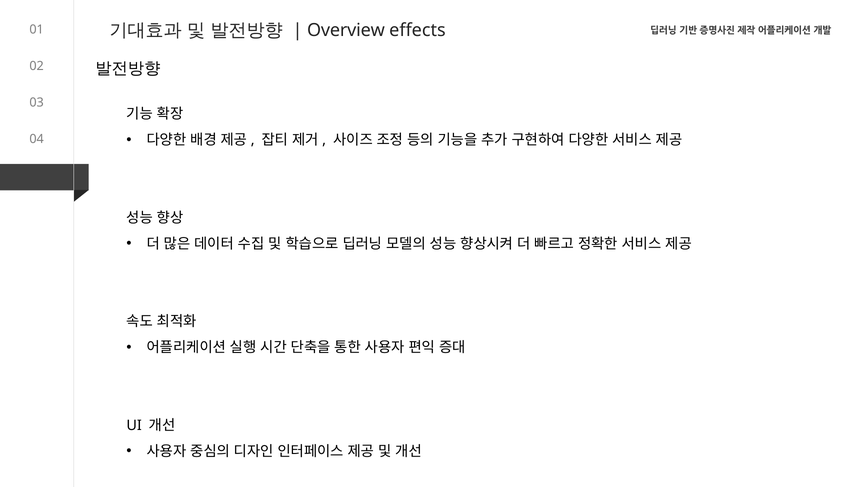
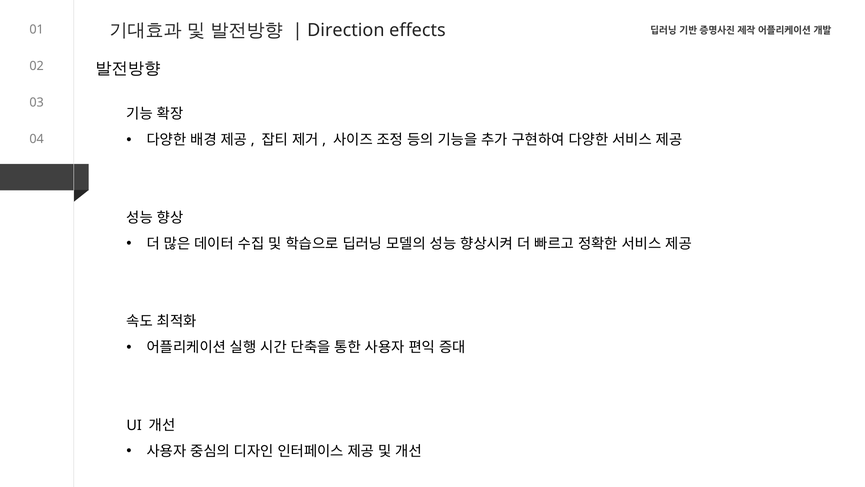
Overview: Overview -> Direction (346, 30)
